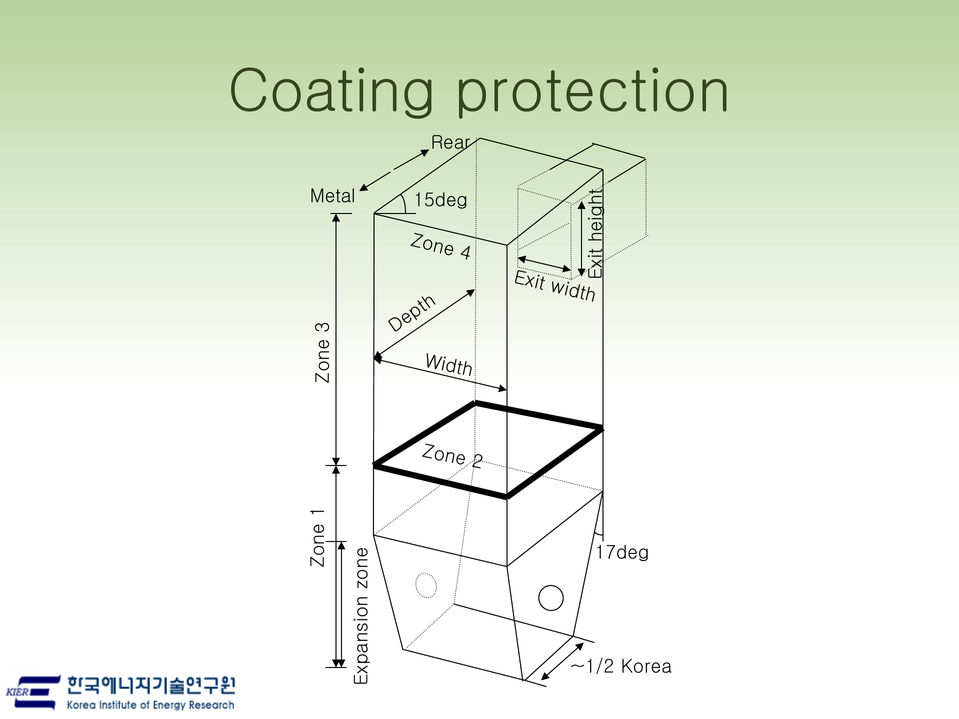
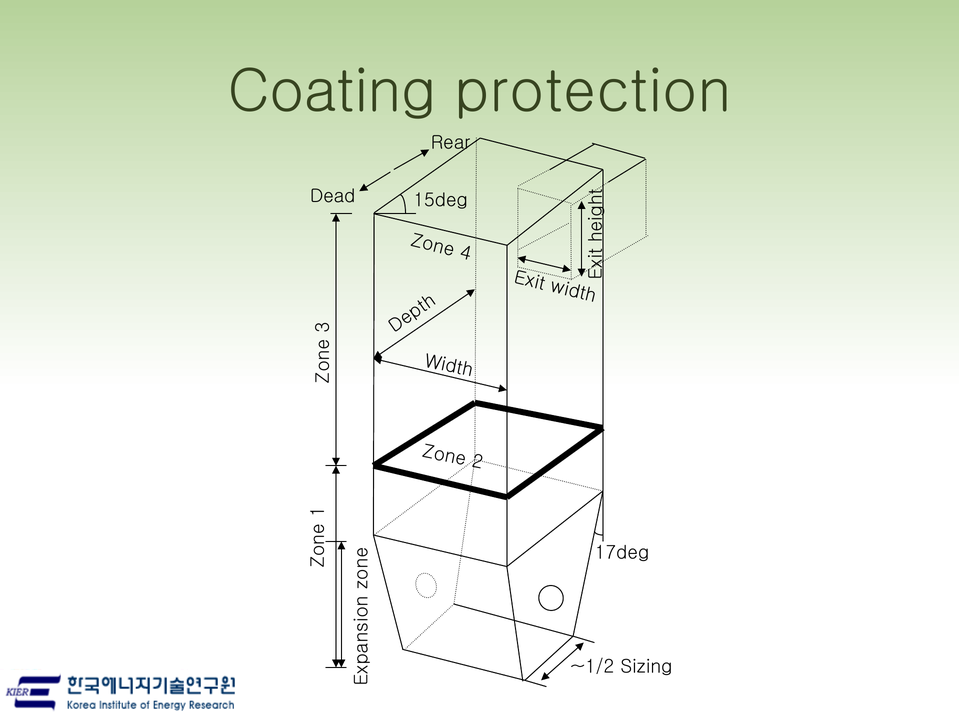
Metal: Metal -> Dead (333, 196)
Korea: Korea -> Sizing (647, 667)
